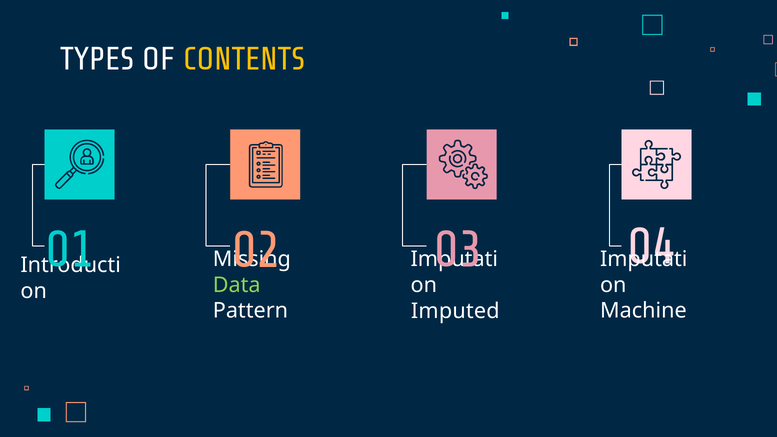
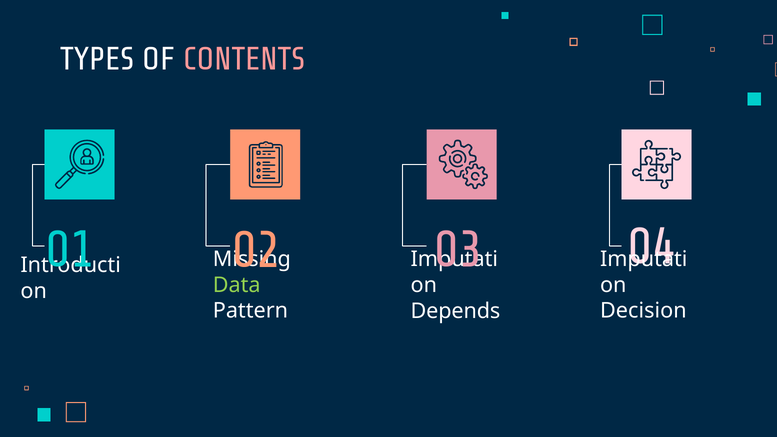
CONTENTS colour: yellow -> pink (244, 59)
Imputed: Imputed -> Depends (455, 311)
Machine: Machine -> Decision (643, 311)
